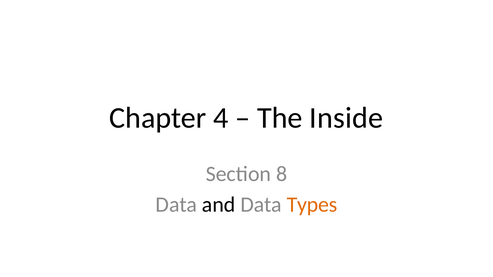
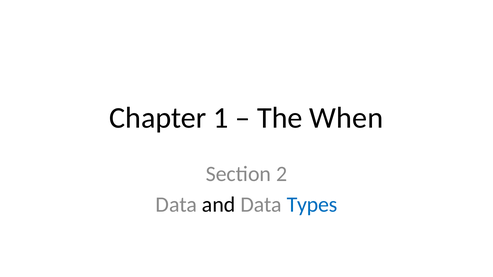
4: 4 -> 1 (221, 118)
Inside: Inside -> When (346, 118)
8: 8 -> 2 (282, 174)
Types colour: orange -> blue (312, 205)
